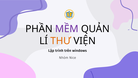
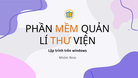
MỀM colour: purple -> orange (67, 29)
